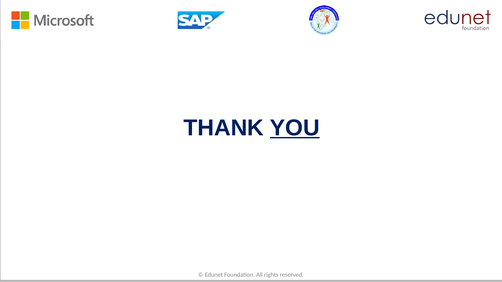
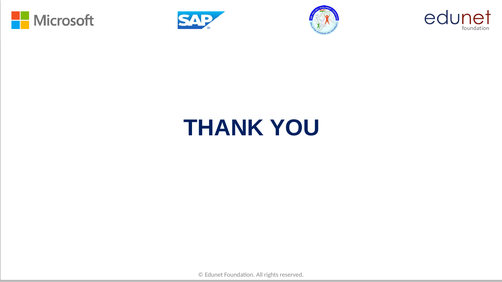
YOU underline: present -> none (295, 128)
